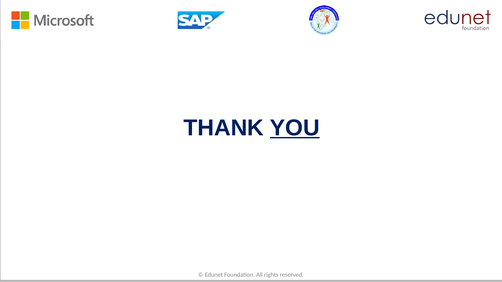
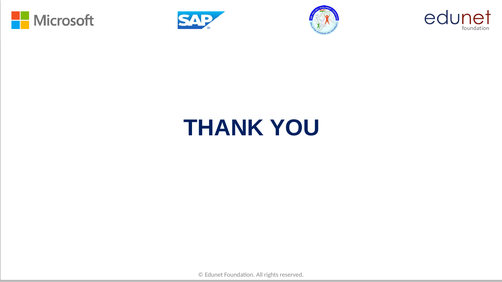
YOU underline: present -> none (295, 128)
